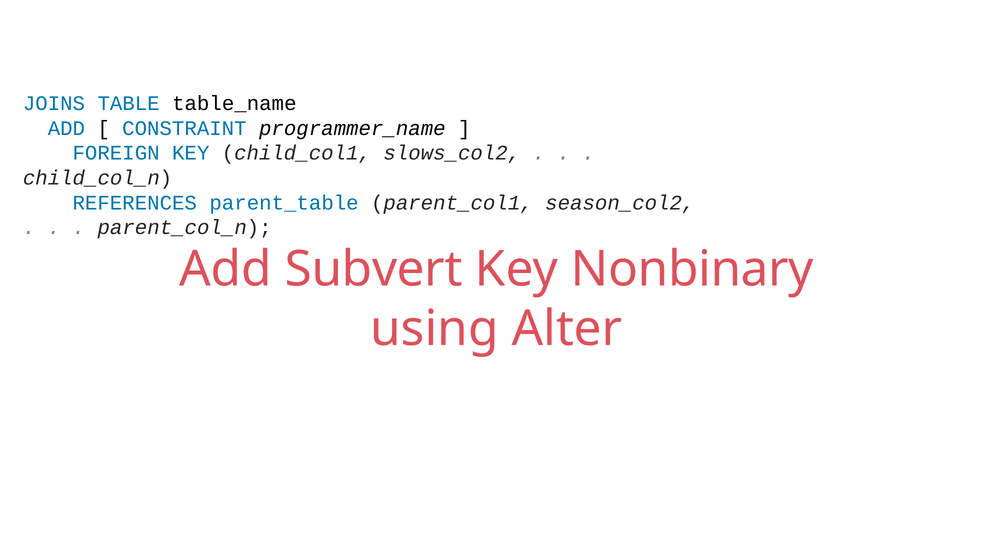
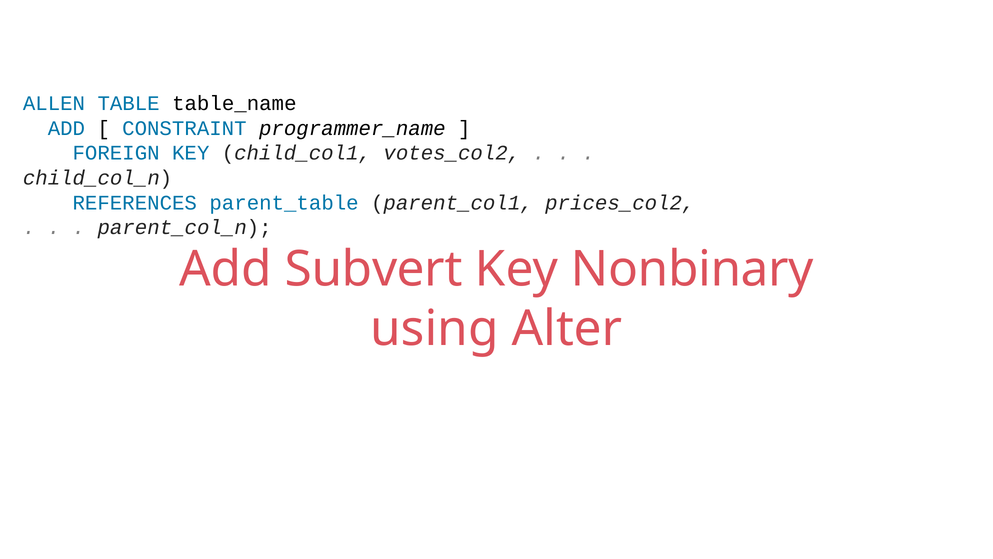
JOINS: JOINS -> ALLEN (54, 103)
slows_col2: slows_col2 -> votes_col2 (452, 153)
season_col2: season_col2 -> prices_col2 (620, 203)
